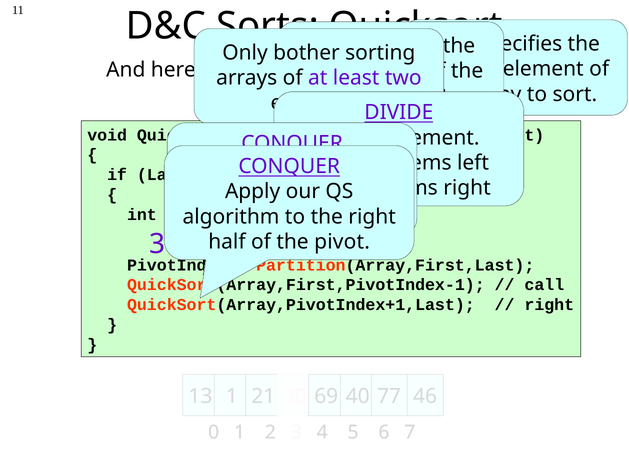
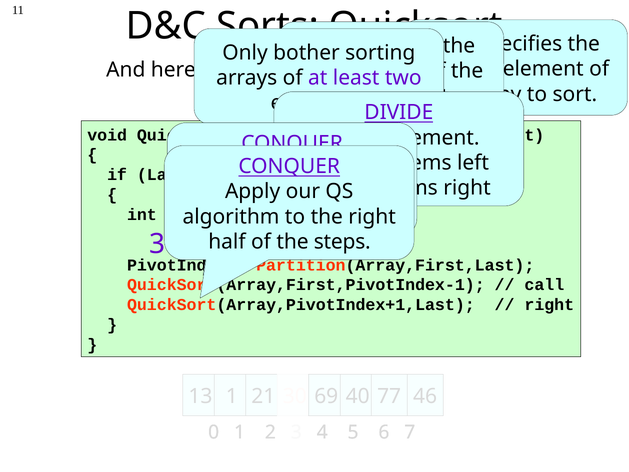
pivot: pivot -> steps (342, 242)
